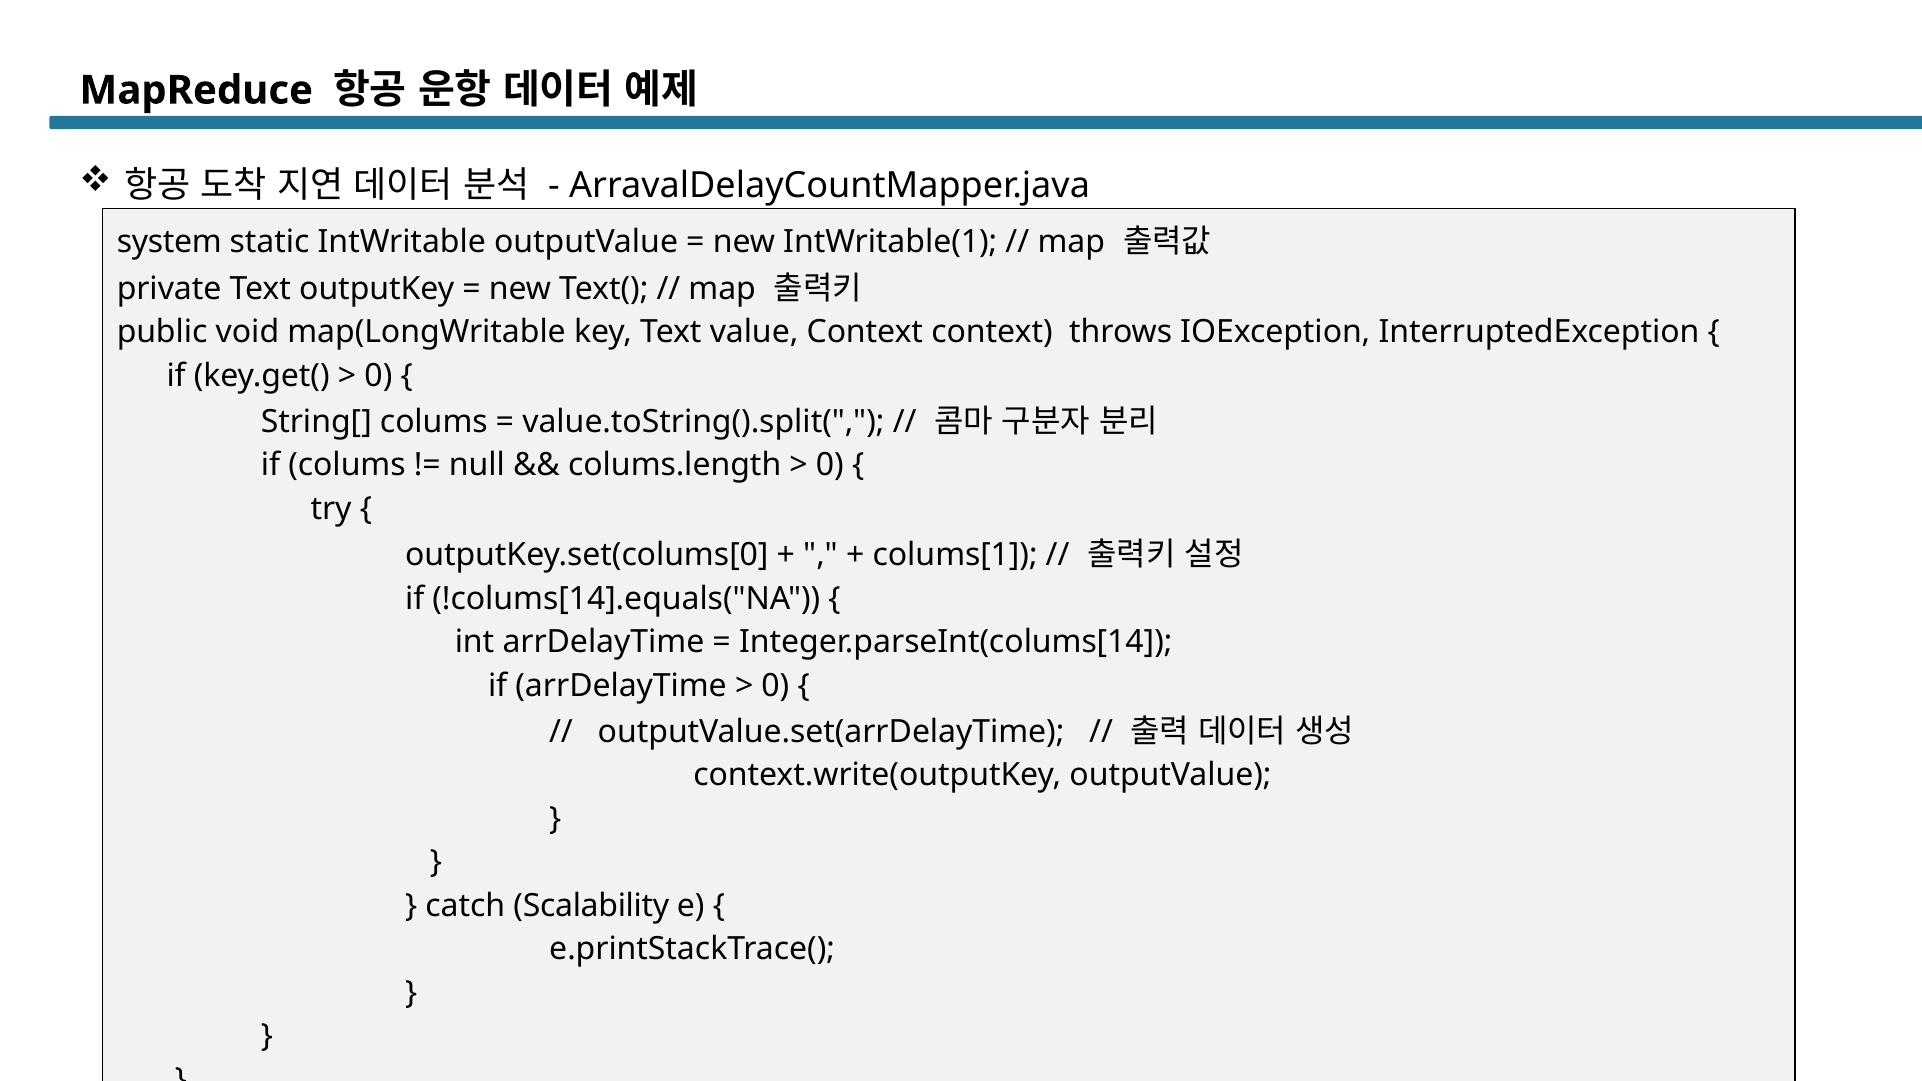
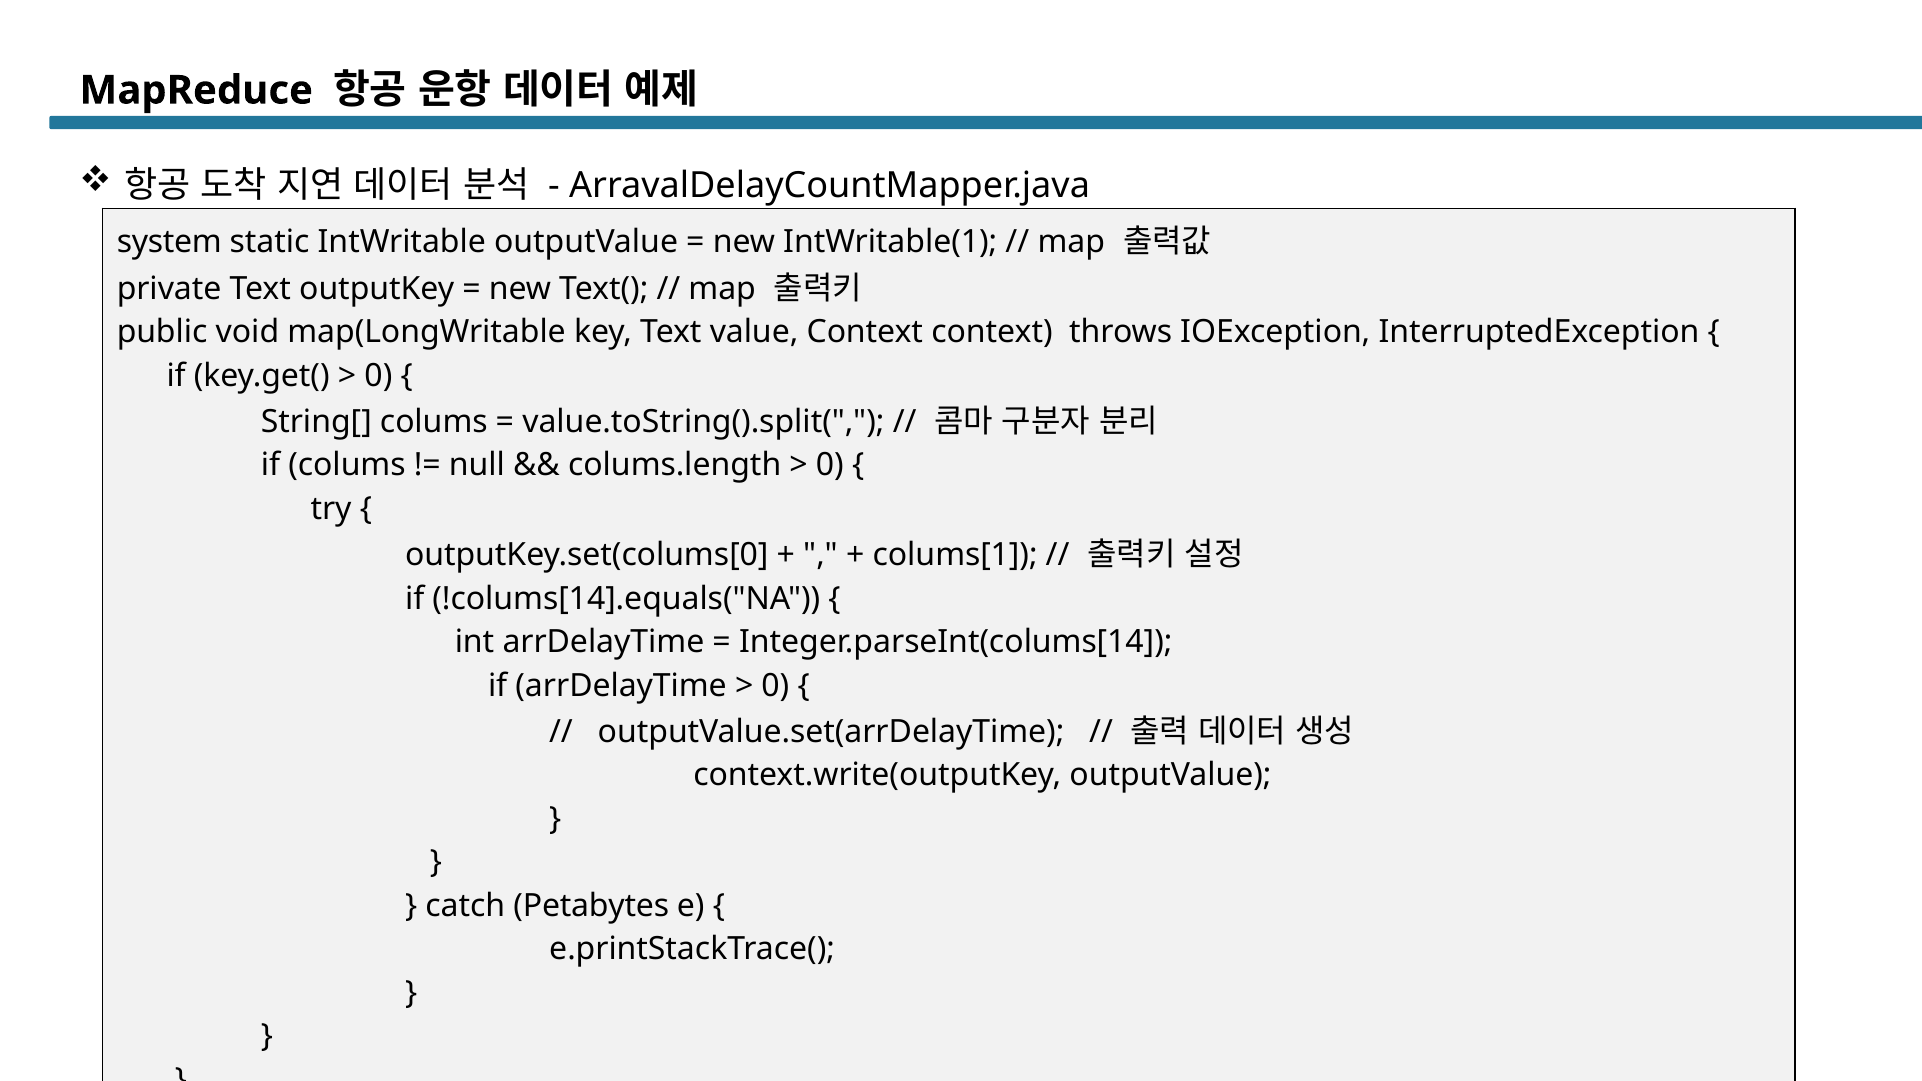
Scalability: Scalability -> Petabytes (591, 906)
